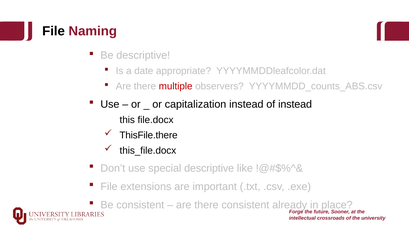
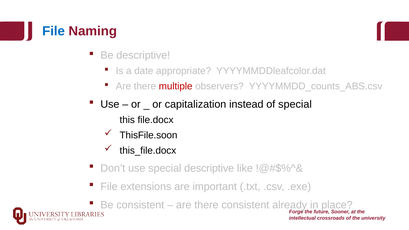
File colour: black -> blue (54, 31)
of instead: instead -> special (295, 104)
ThisFile.there: ThisFile.there -> ThisFile.soon (148, 135)
